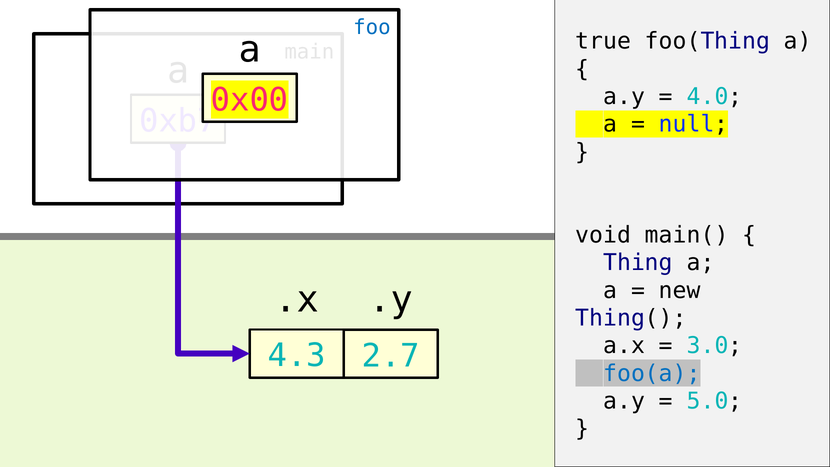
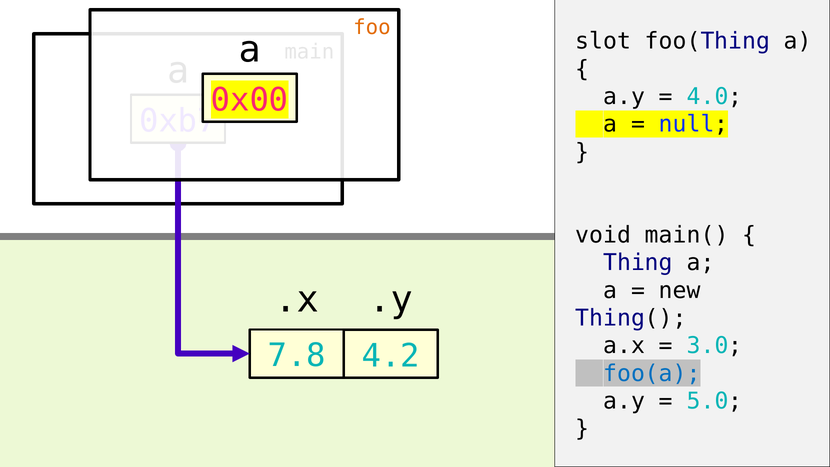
foo colour: blue -> orange (372, 28)
true: true -> slot (603, 41)
4.3: 4.3 -> 7.8 (297, 356)
2.7: 2.7 -> 4.2 (391, 356)
